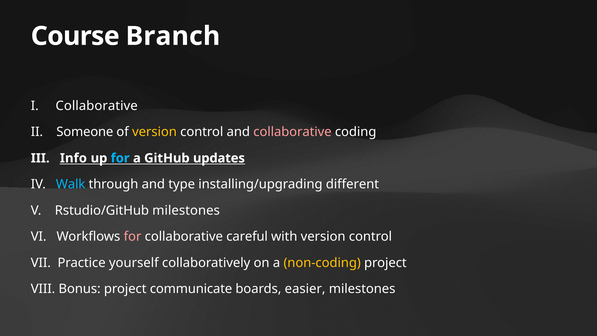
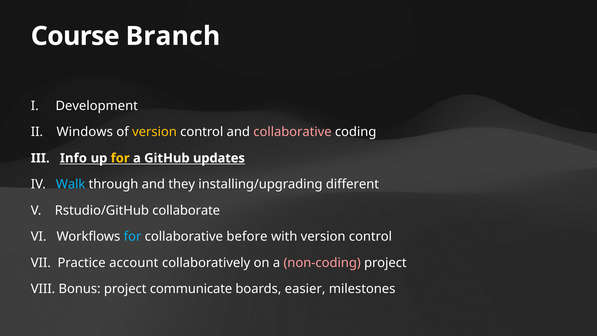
Collaborative: Collaborative -> Development (97, 106)
Someone: Someone -> Windows (85, 132)
for colour: light blue -> yellow (120, 158)
type: type -> they (182, 184)
Rstudio/GitHub milestones: milestones -> collaborate (186, 210)
for colour: pink -> light blue (133, 237)
careful: careful -> before (247, 237)
yourself: yourself -> account (134, 263)
non-coding colour: yellow -> pink (322, 263)
